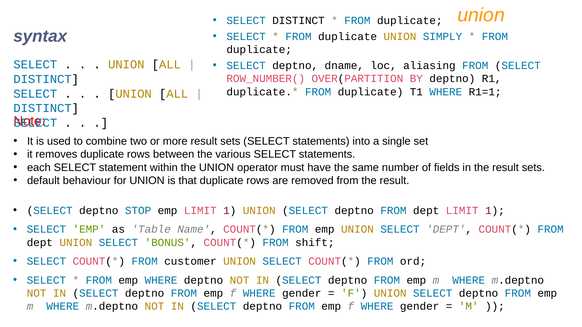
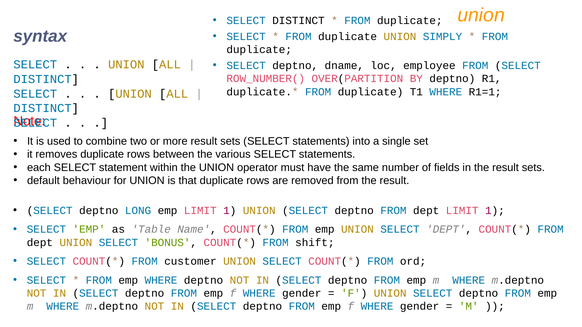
aliasing: aliasing -> employee (429, 66)
STOP: STOP -> LONG (138, 211)
